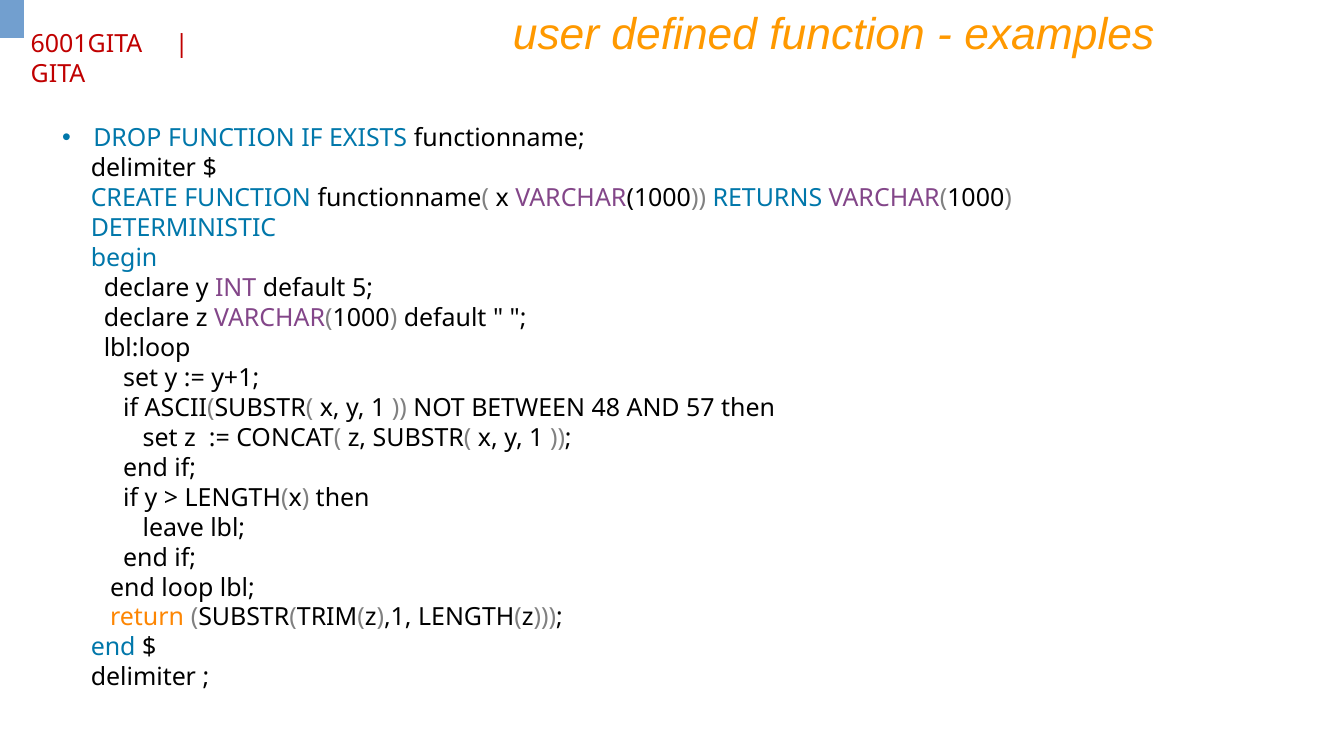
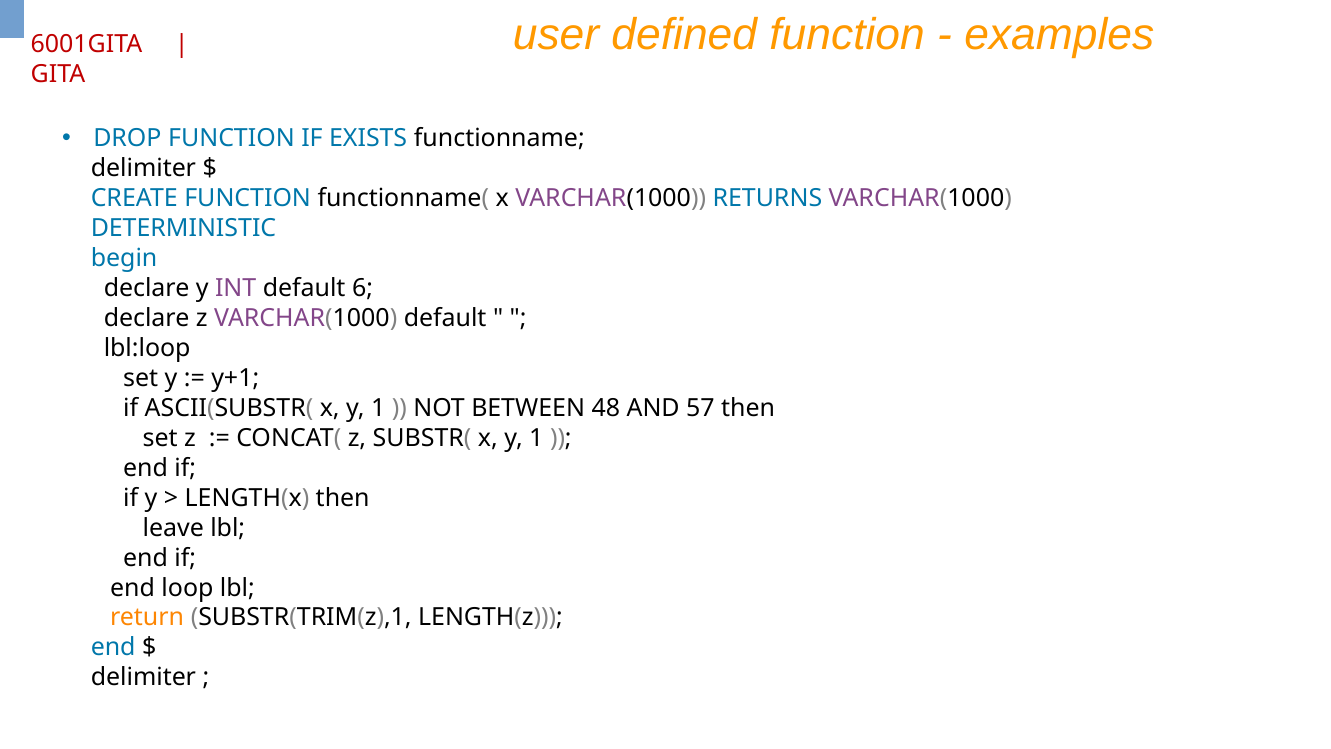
5: 5 -> 6 (363, 288)
